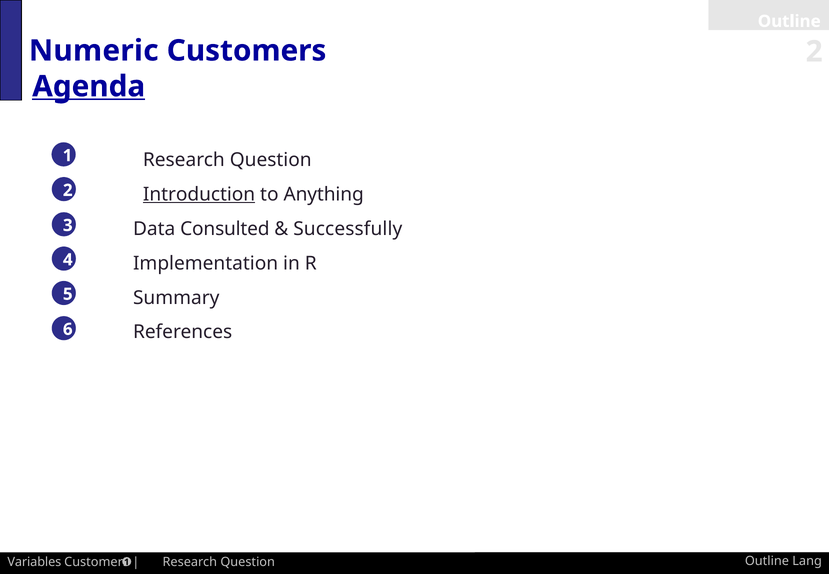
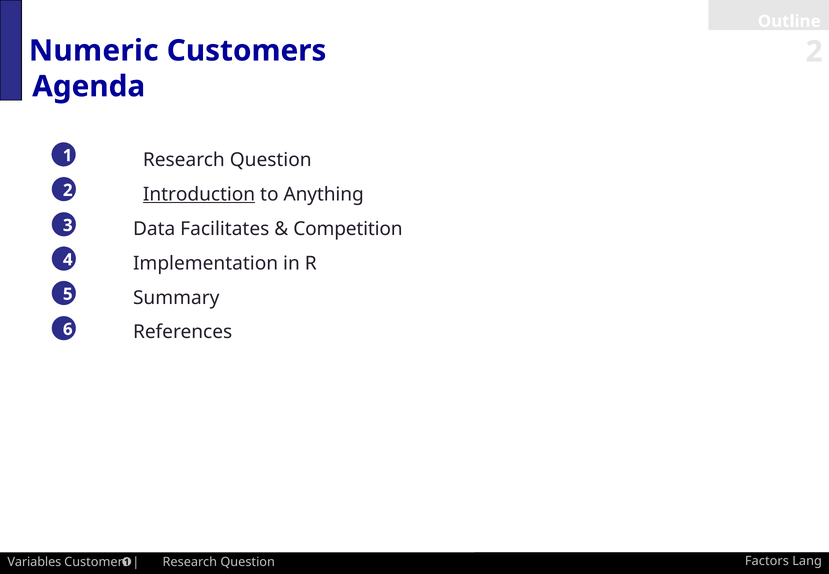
Agenda underline: present -> none (89, 86)
Consulted: Consulted -> Facilitates (225, 229)
Successfully: Successfully -> Competition (348, 229)
Question Outline: Outline -> Factors (767, 561)
